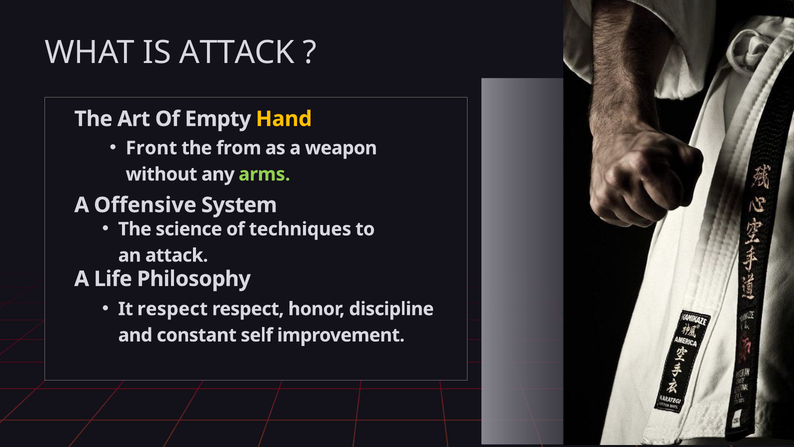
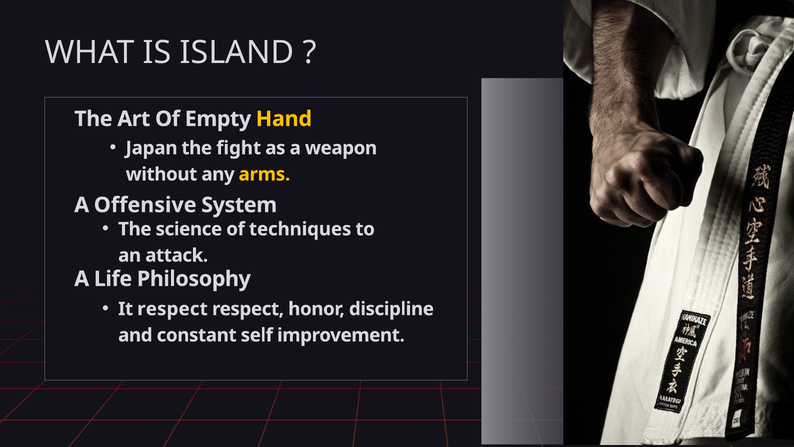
IS ATTACK: ATTACK -> ISLAND (237, 52)
Front: Front -> Japan (152, 148)
from: from -> fight (239, 148)
arms colour: light green -> yellow (264, 174)
